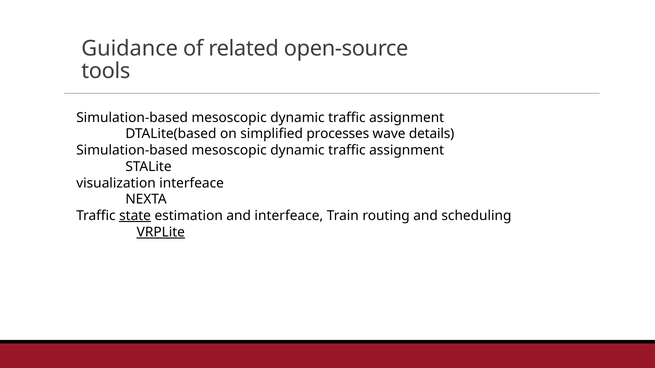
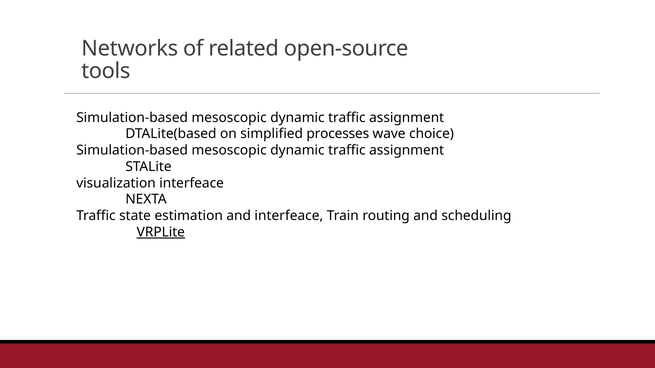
Guidance: Guidance -> Networks (130, 49)
details: details -> choice (432, 134)
state underline: present -> none (135, 216)
